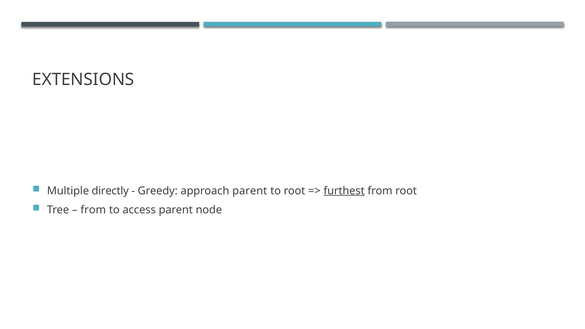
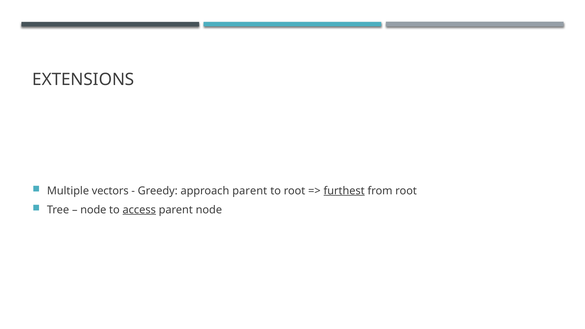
directly: directly -> vectors (110, 191)
from: from -> node (93, 210)
access underline: none -> present (139, 210)
